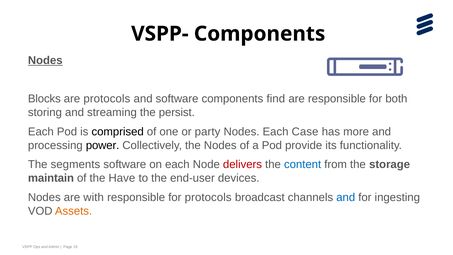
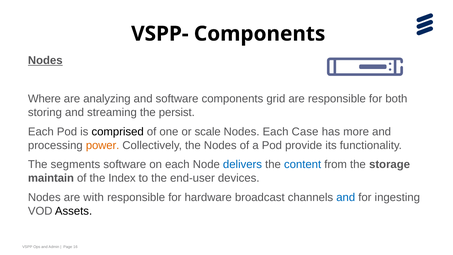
Blocks: Blocks -> Where (44, 99)
are protocols: protocols -> analyzing (107, 99)
find: find -> grid (276, 99)
party: party -> scale (208, 132)
power colour: black -> orange (103, 145)
delivers colour: red -> blue (242, 164)
Have: Have -> Index (122, 178)
for protocols: protocols -> hardware (208, 197)
Assets colour: orange -> black (74, 211)
